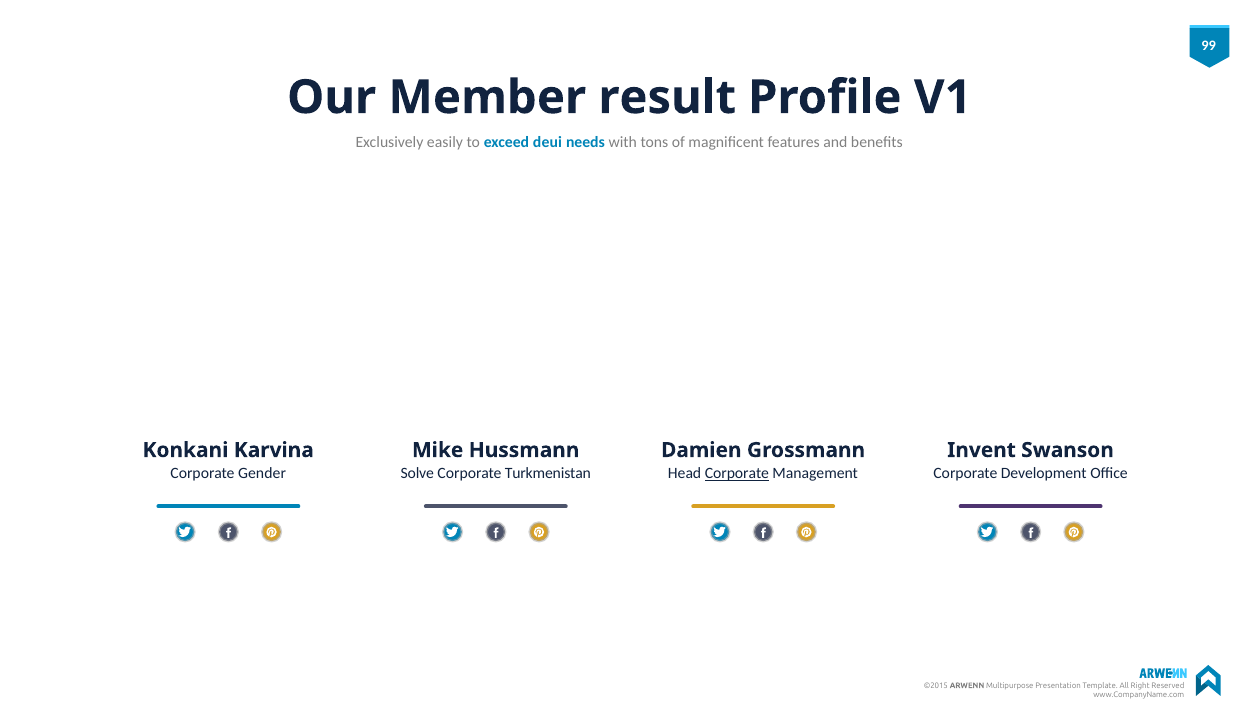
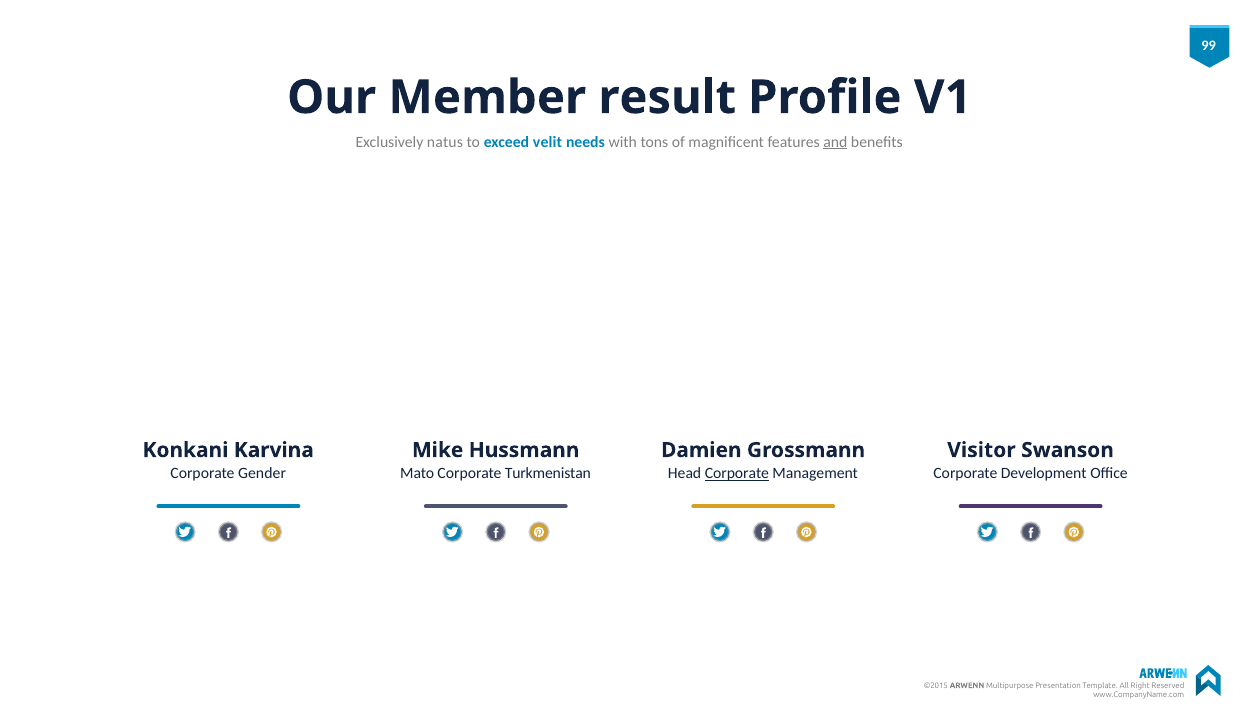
easily: easily -> natus (445, 142)
deui: deui -> velit (547, 142)
and underline: none -> present (835, 142)
Invent: Invent -> Visitor (981, 450)
Solve: Solve -> Mato (417, 474)
